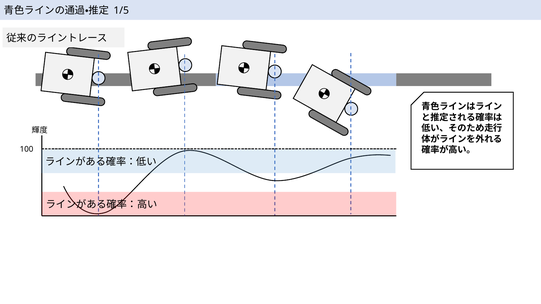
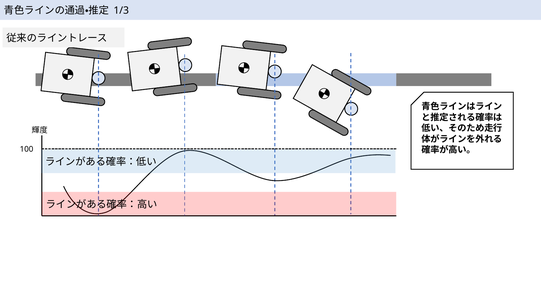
1/5: 1/5 -> 1/3 (121, 11)
